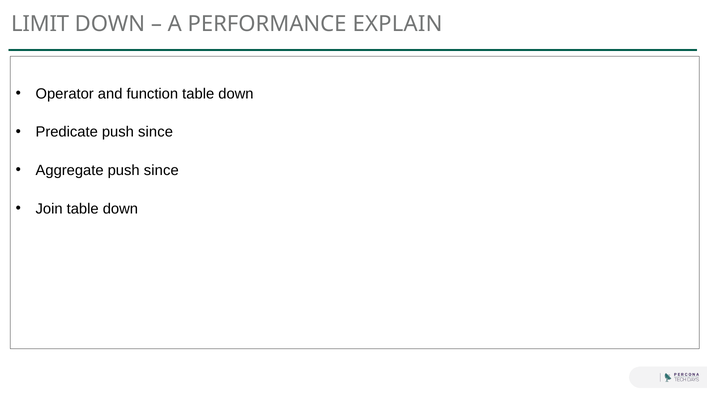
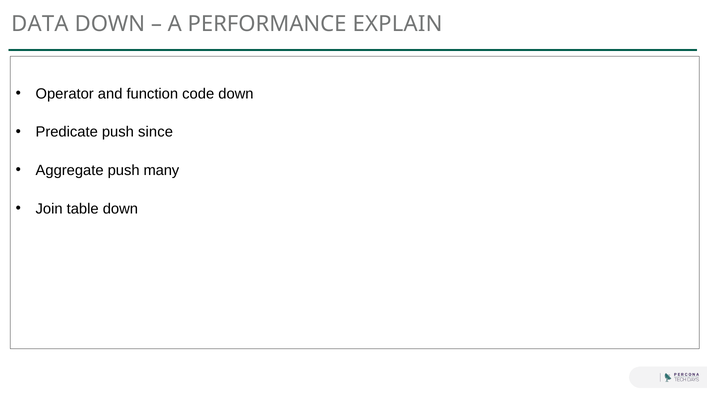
LIMIT: LIMIT -> DATA (40, 24)
function table: table -> code (198, 94)
Aggregate push since: since -> many (161, 170)
